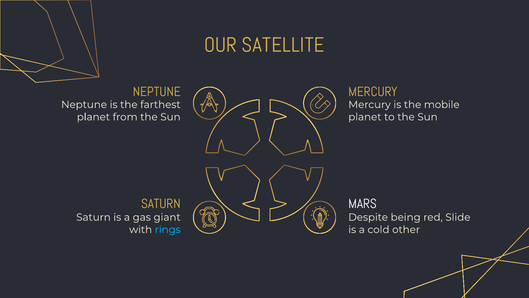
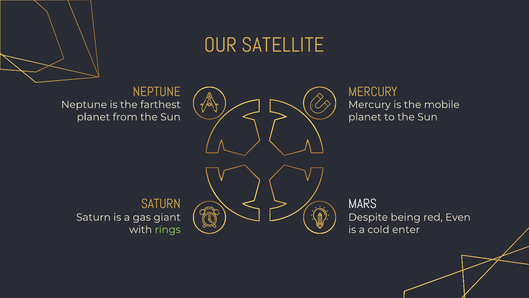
Slide: Slide -> Even (458, 217)
rings colour: light blue -> light green (168, 229)
other: other -> enter (406, 229)
